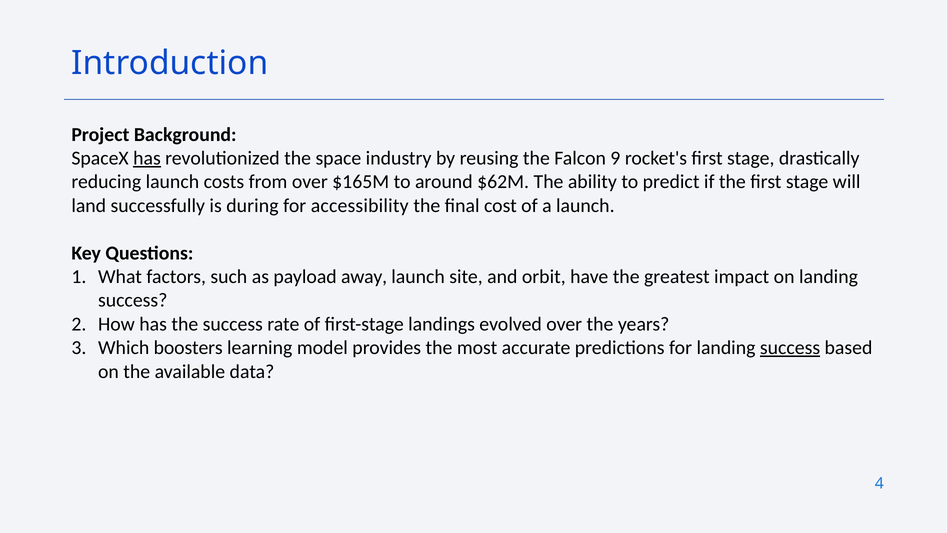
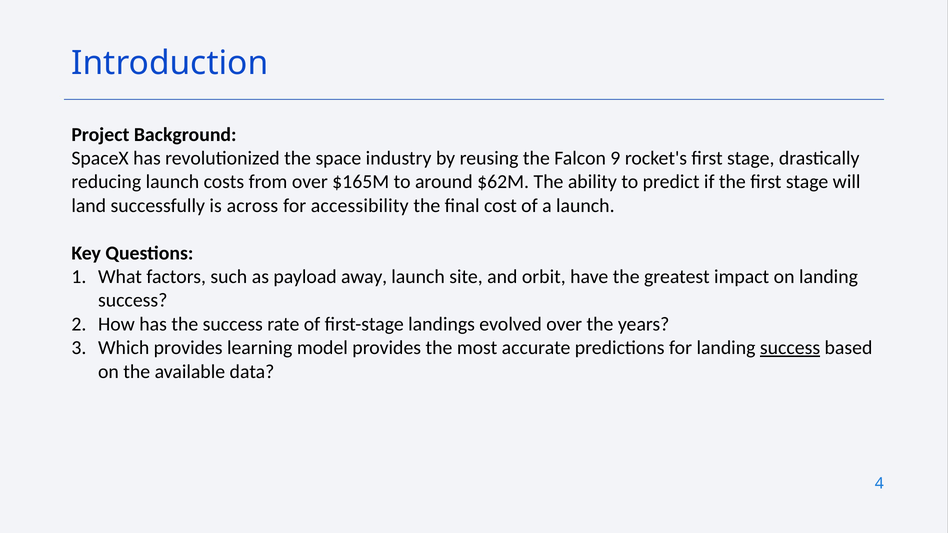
has underline: present -> none (147, 158)
during: during -> across (252, 206)
Which boosters: boosters -> provides (188, 348)
